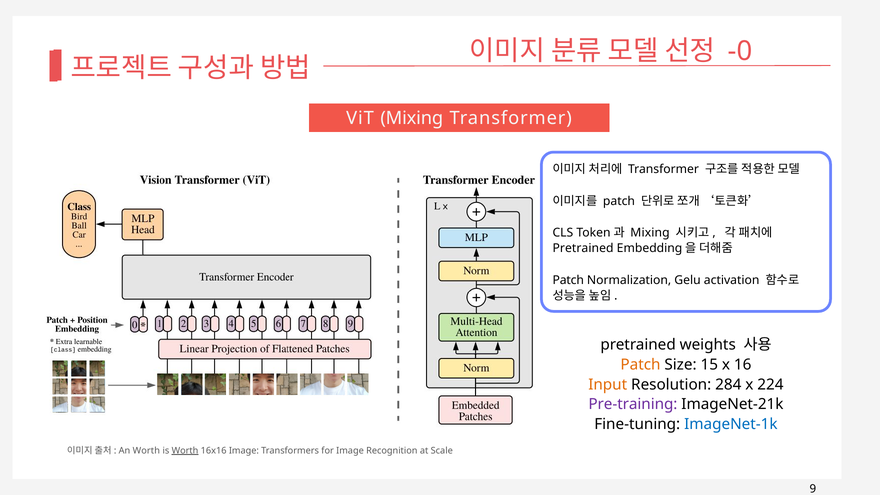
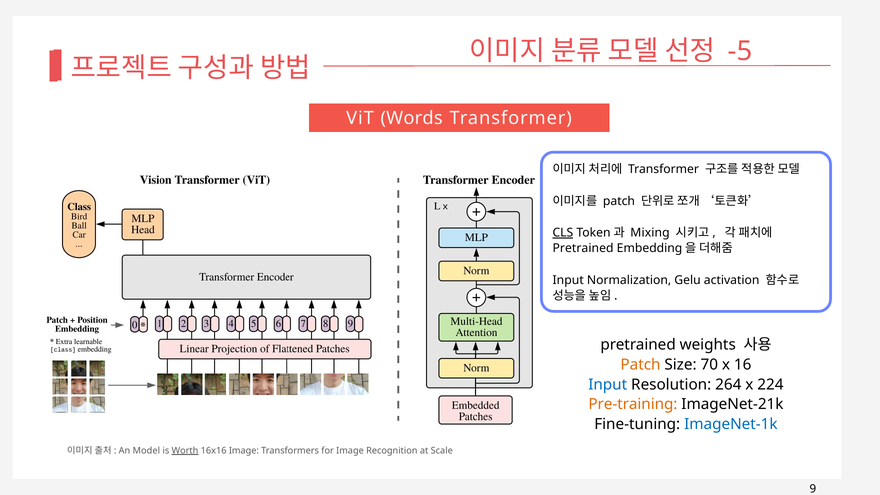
-0: -0 -> -5 (740, 51)
ViT Mixing: Mixing -> Words (412, 118)
CLS underline: none -> present (563, 233)
Patch: Patch -> Input (568, 280)
15: 15 -> 70 (709, 365)
Input colour: orange -> blue (608, 385)
284: 284 -> 264 (728, 385)
Pre-training colour: purple -> orange (633, 404)
An Worth: Worth -> Model (146, 451)
